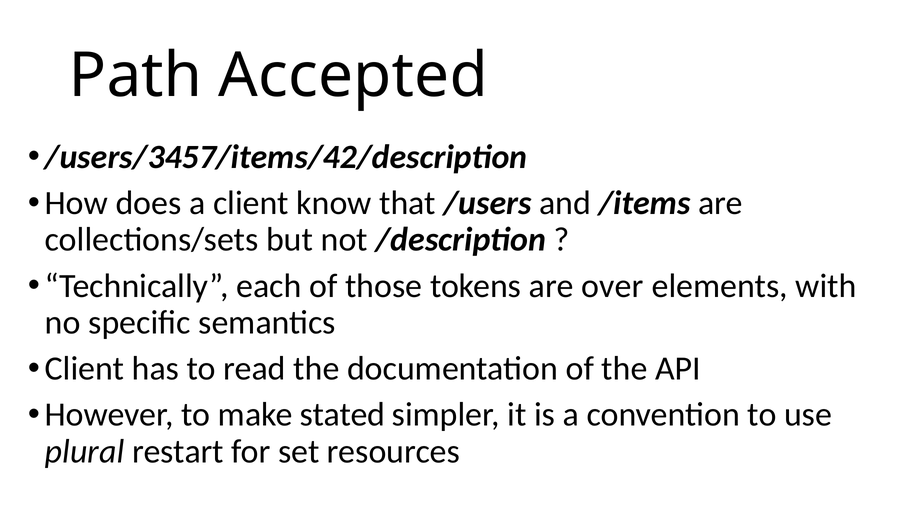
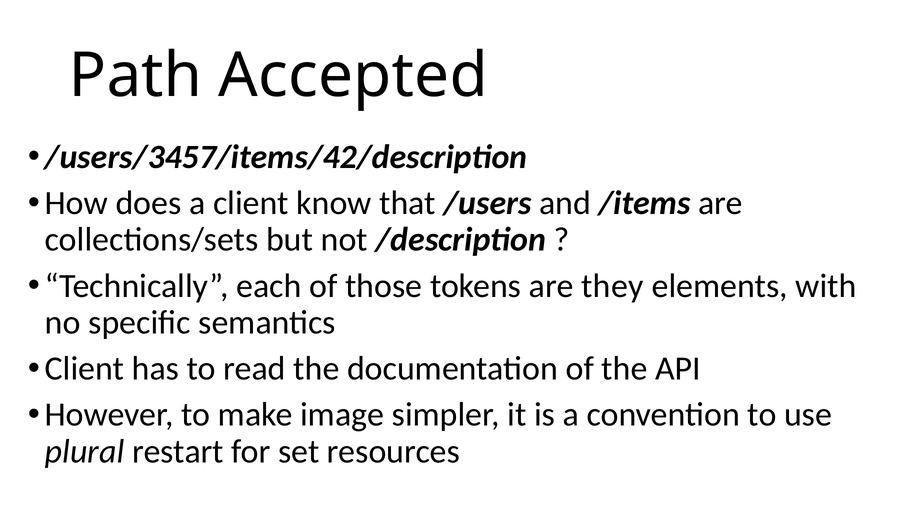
over: over -> they (612, 286)
stated: stated -> image (342, 415)
